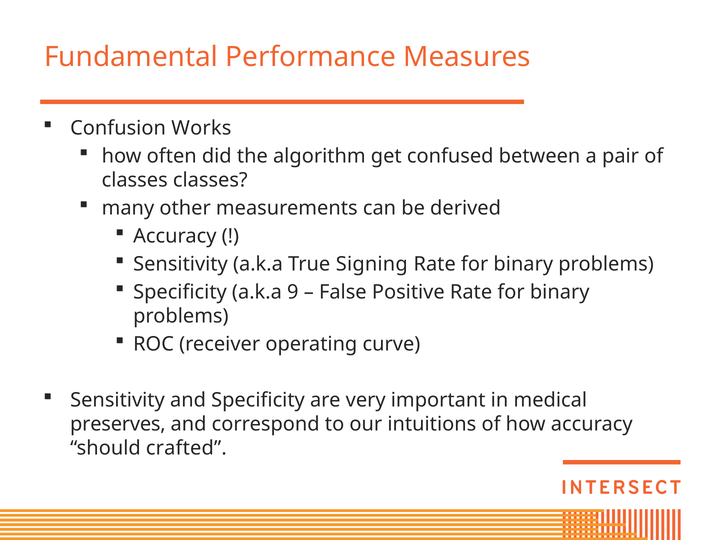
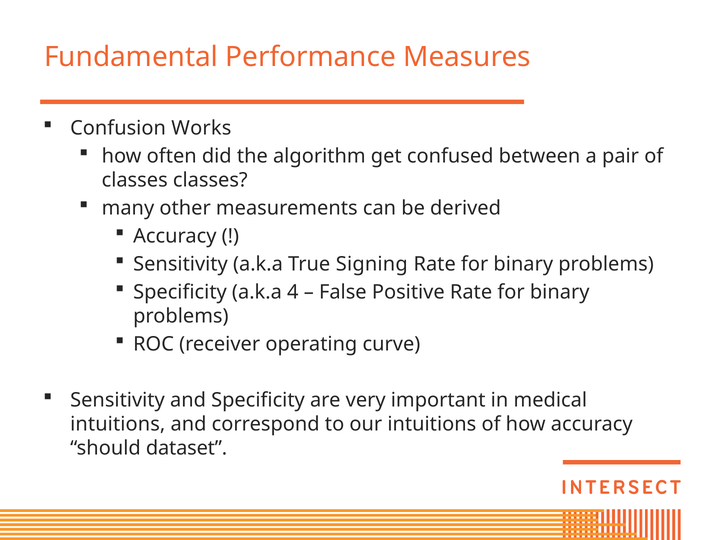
9: 9 -> 4 (293, 292)
preserves: preserves -> intuitions (118, 424)
crafted: crafted -> dataset (187, 448)
